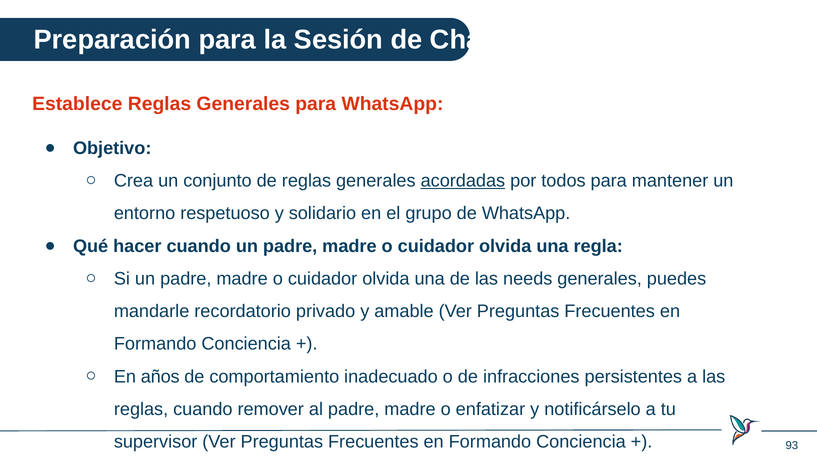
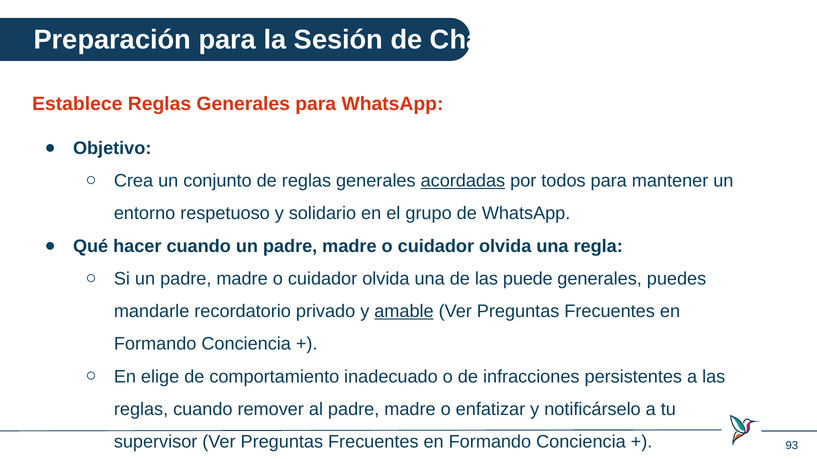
needs: needs -> puede (528, 279)
amable underline: none -> present (404, 312)
años: años -> elige (160, 377)
